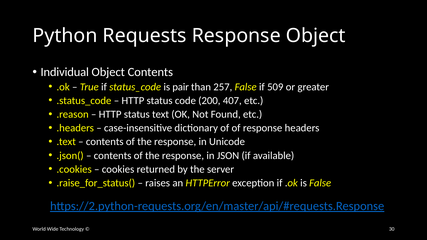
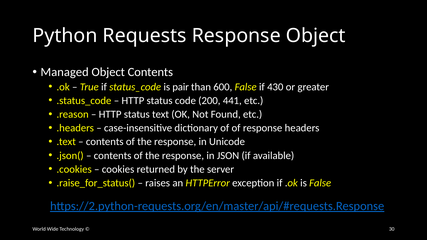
Individual: Individual -> Managed (65, 72)
257: 257 -> 600 (223, 87)
509: 509 -> 430 (275, 87)
407: 407 -> 441 (232, 101)
